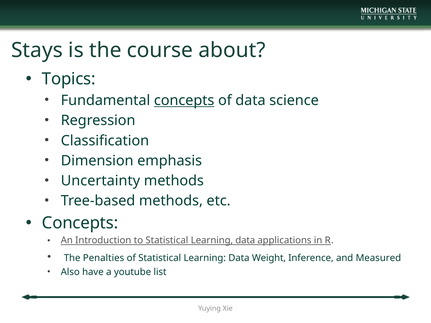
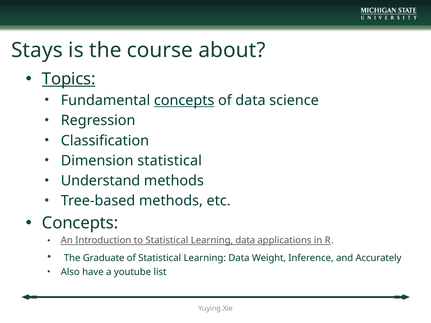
Topics underline: none -> present (69, 79)
Dimension emphasis: emphasis -> statistical (170, 161)
Uncertainty: Uncertainty -> Understand (101, 181)
Penalties: Penalties -> Graduate (104, 258)
Measured: Measured -> Accurately (378, 258)
